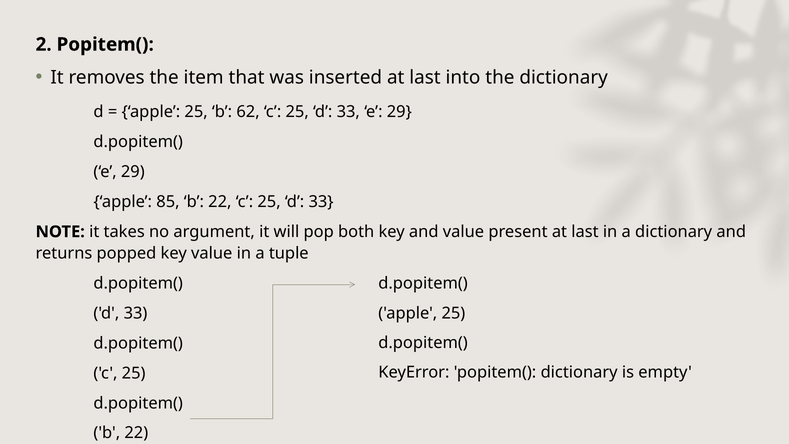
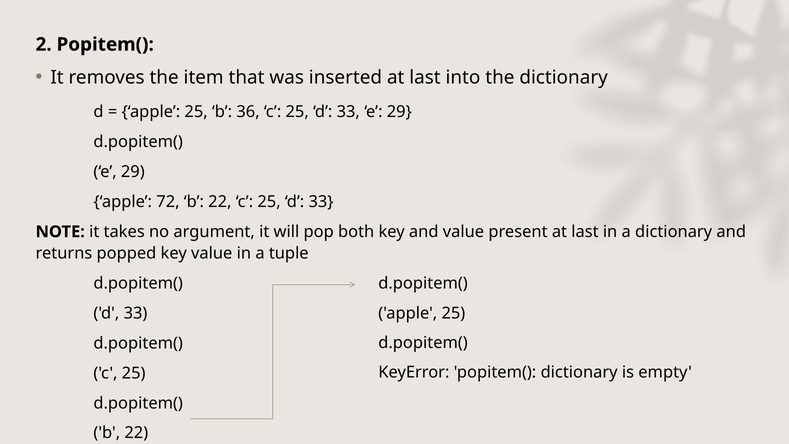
62: 62 -> 36 (248, 112)
85: 85 -> 72 (168, 202)
